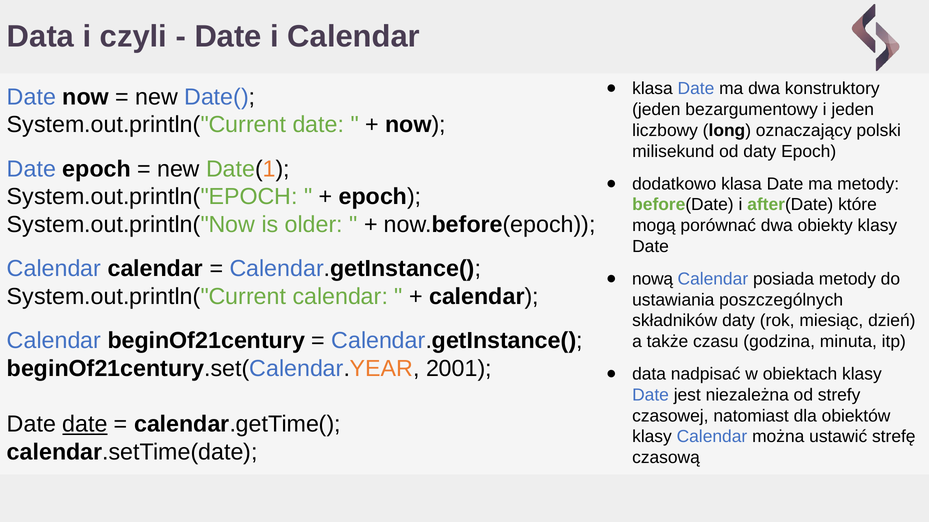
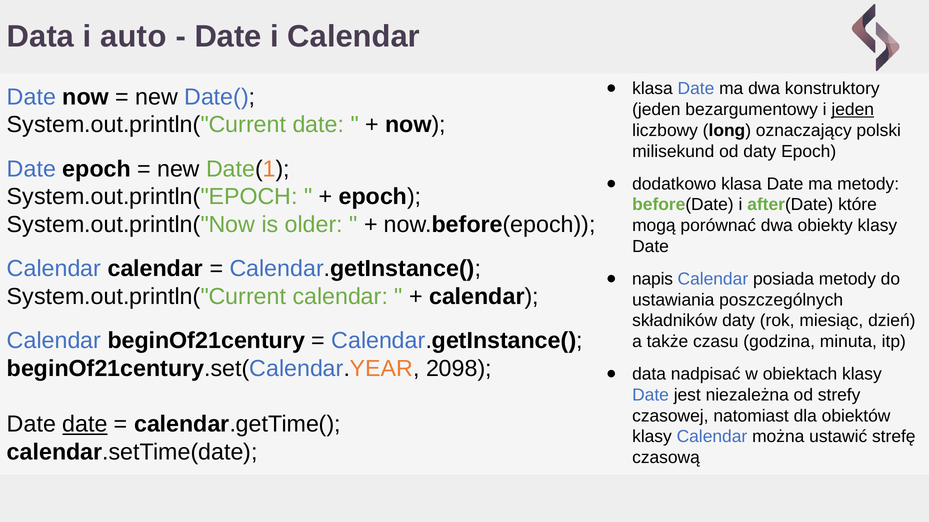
czyli: czyli -> auto (133, 36)
jeden underline: none -> present (853, 110)
nową: nową -> napis (653, 279)
2001: 2001 -> 2098 (459, 369)
